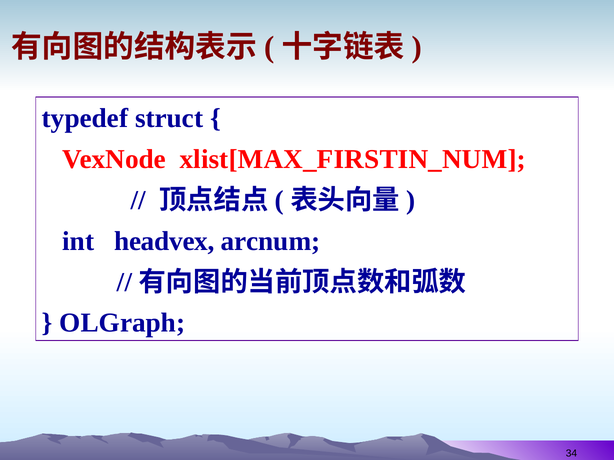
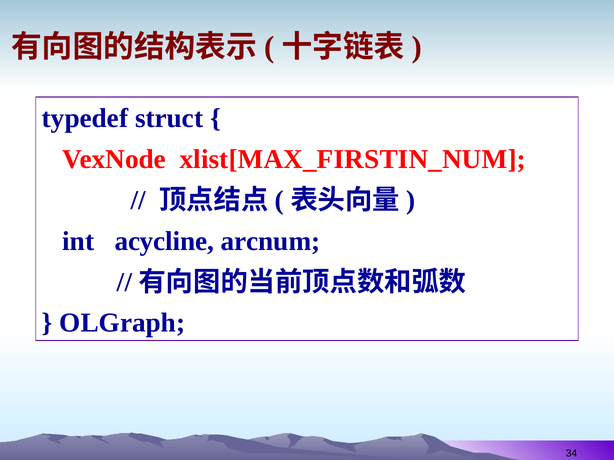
headvex: headvex -> acycline (164, 241)
